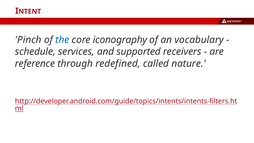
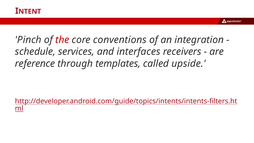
the colour: blue -> red (62, 40)
iconography: iconography -> conventions (120, 40)
vocabulary: vocabulary -> integration (199, 40)
supported: supported -> interfaces (138, 52)
redefined: redefined -> templates (118, 64)
nature: nature -> upside (189, 64)
